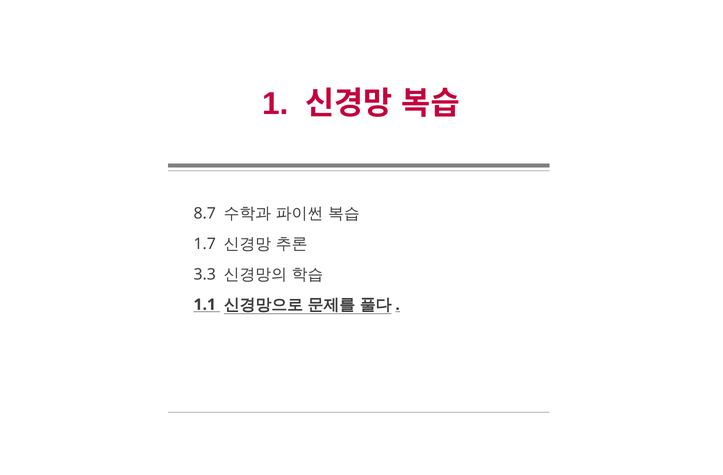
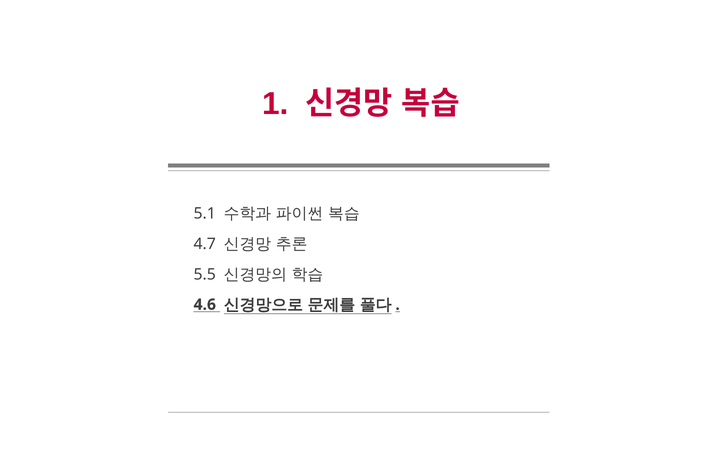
8.7: 8.7 -> 5.1 (205, 214)
1.7: 1.7 -> 4.7 (205, 244)
3.3: 3.3 -> 5.5 (205, 274)
1.1: 1.1 -> 4.6 (205, 305)
